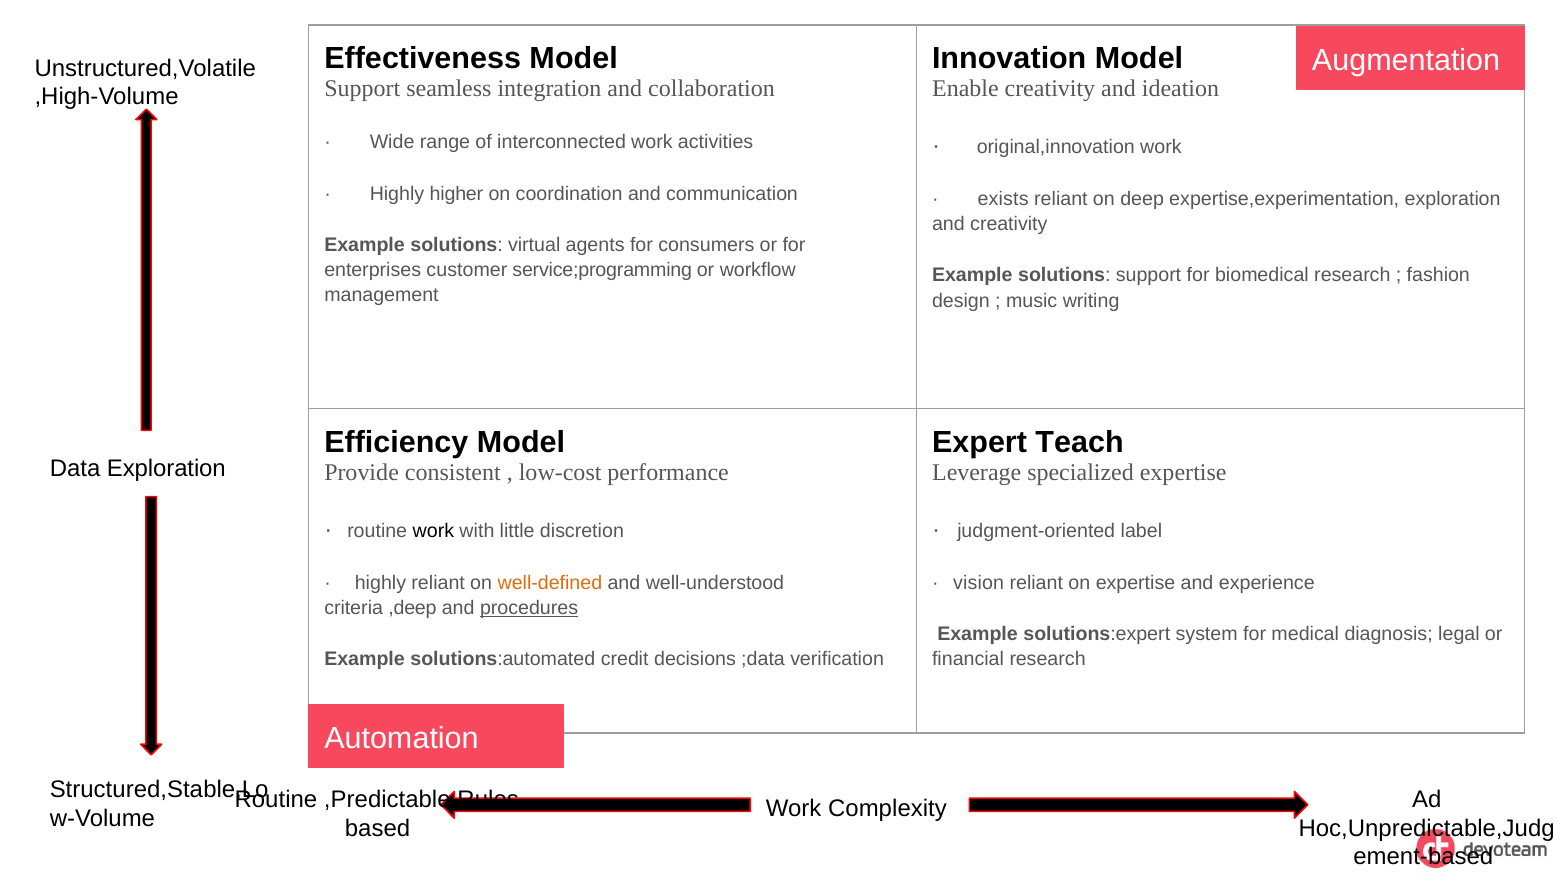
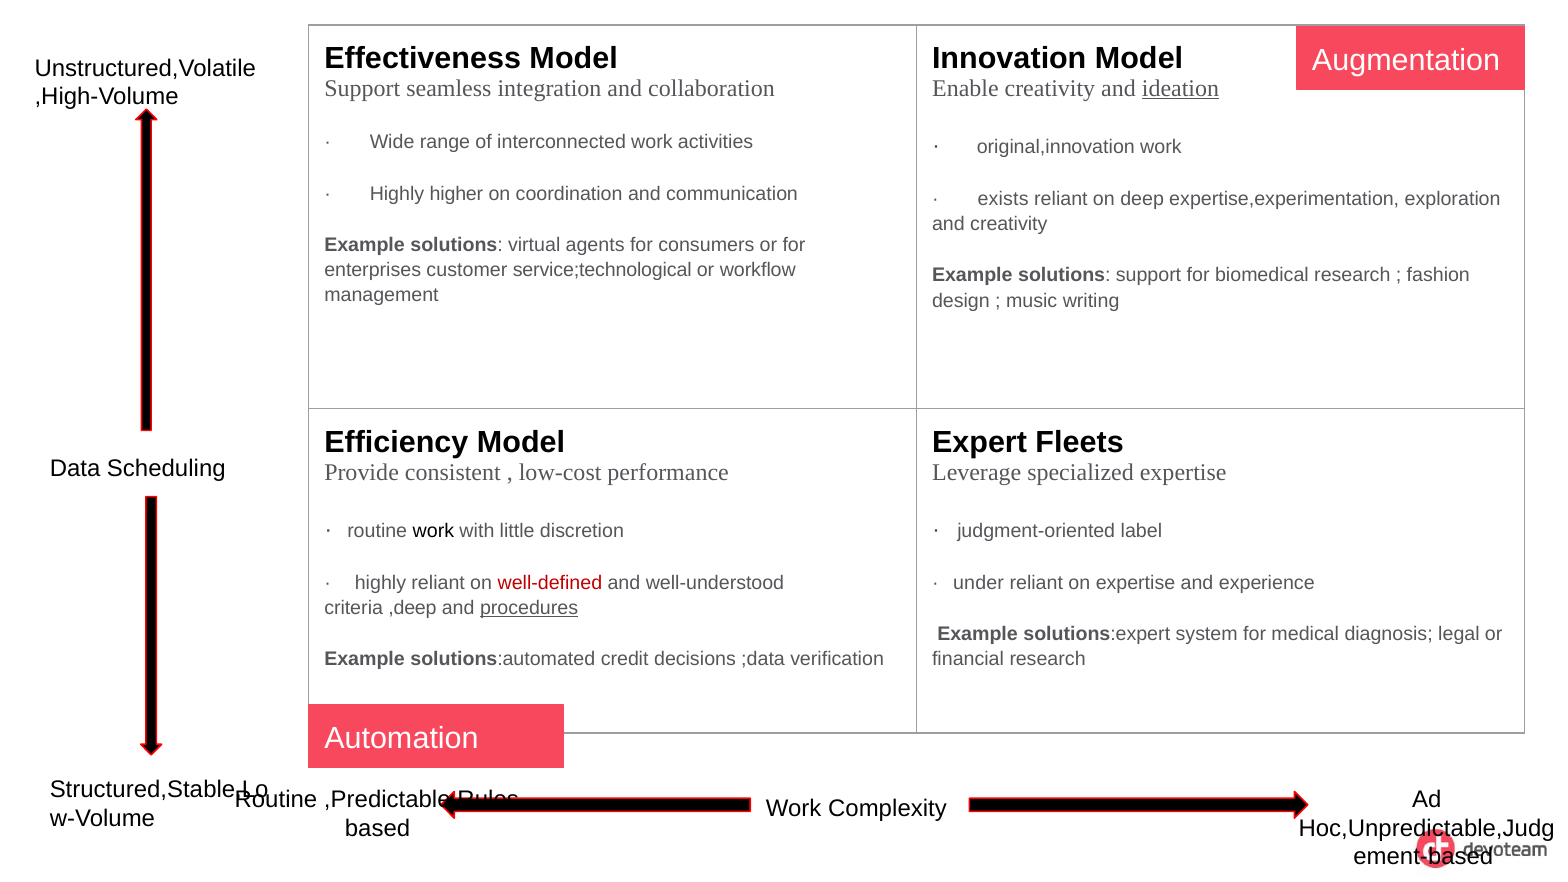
ideation underline: none -> present (1180, 88)
service;programming: service;programming -> service;technological (602, 270)
Teach: Teach -> Fleets (1080, 442)
Data Exploration: Exploration -> Scheduling (166, 469)
well-defined colour: orange -> red (550, 583)
vision: vision -> under (979, 583)
